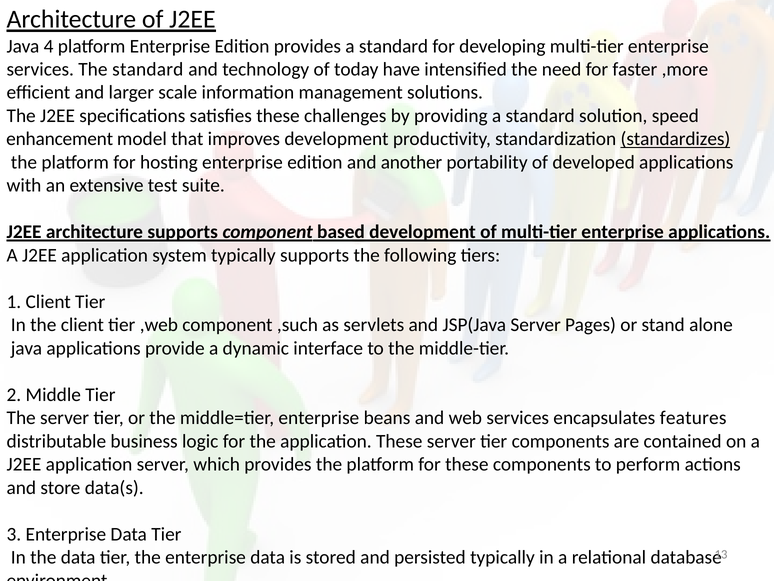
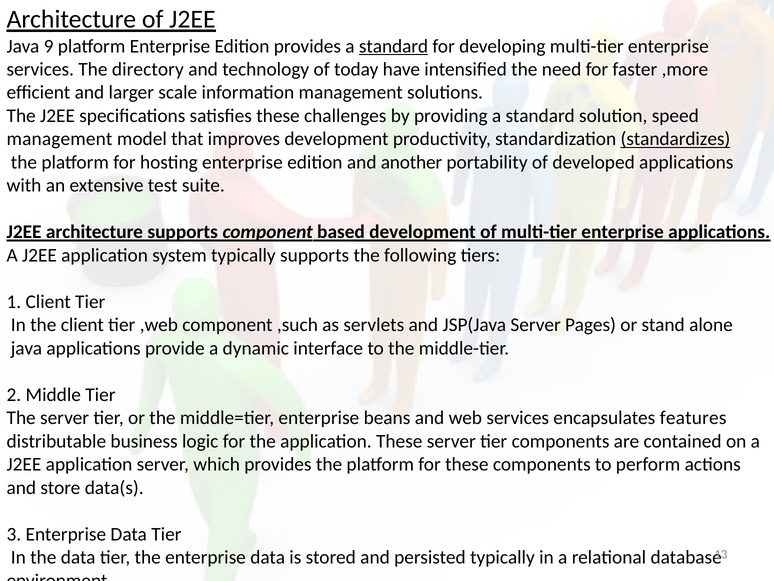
4: 4 -> 9 (49, 46)
standard underline: none -> present (394, 46)
The standard: standard -> directory (148, 69)
enhancement: enhancement -> management (60, 139)
